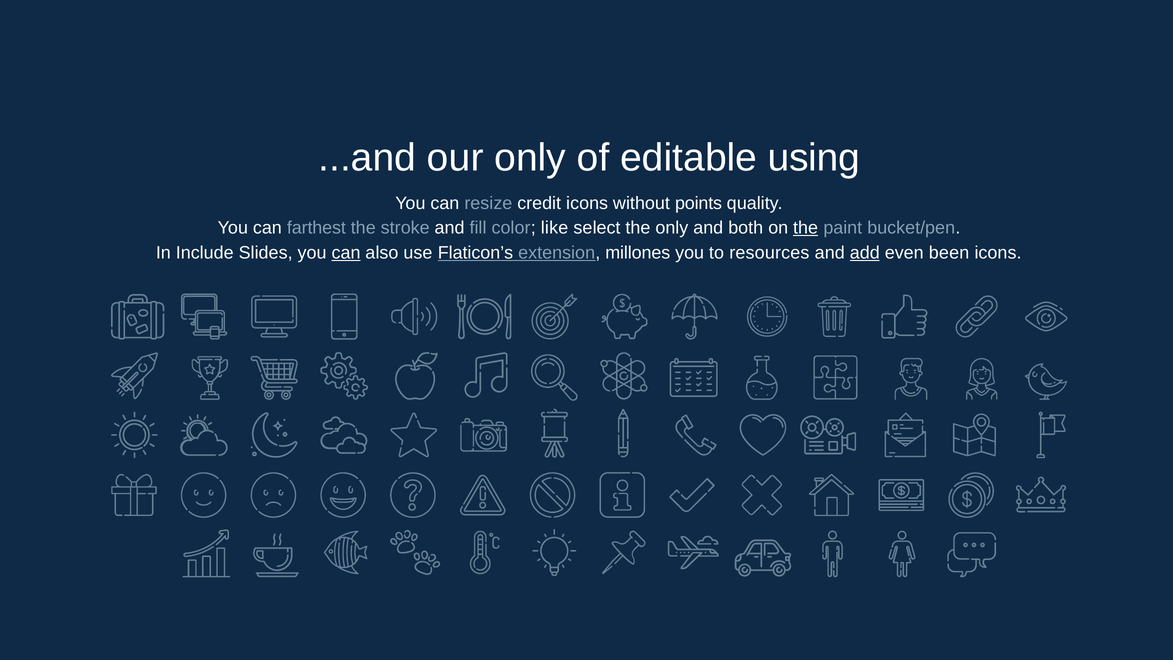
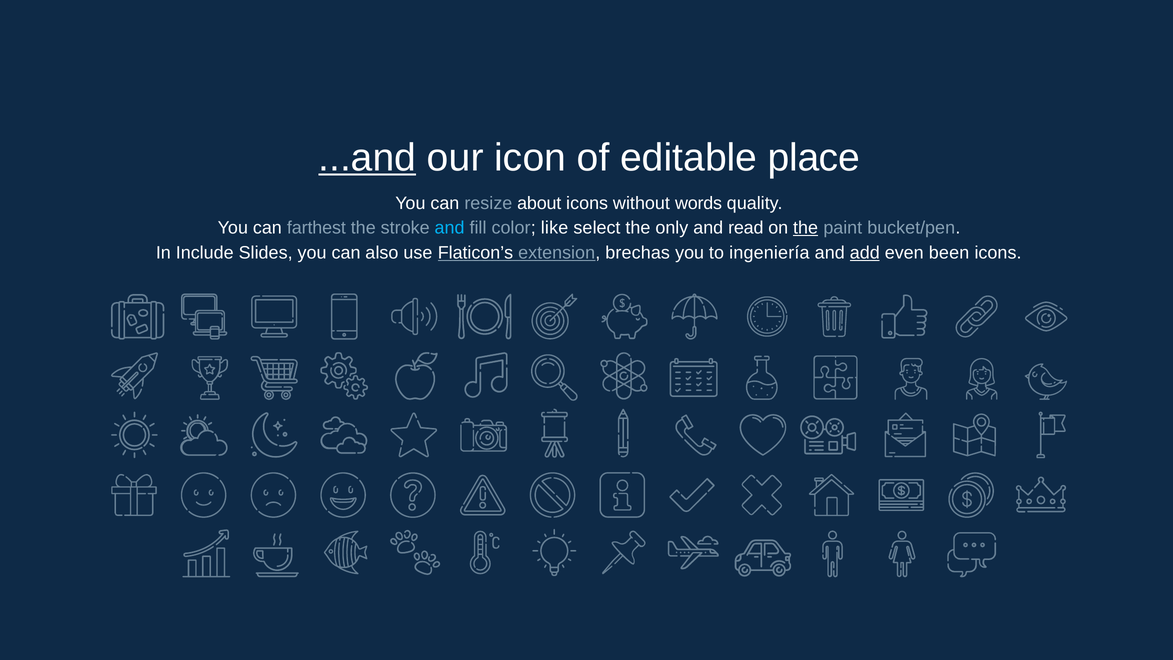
...and underline: none -> present (367, 158)
our only: only -> icon (530, 158)
using: using -> place (814, 158)
credit: credit -> about (539, 203)
points: points -> words (699, 203)
and colour: white -> light blue (450, 228)
both: both -> read (746, 228)
can underline: present -> none (346, 253)
millones: millones -> brechas (638, 253)
resources: resources -> ingeniería (769, 253)
